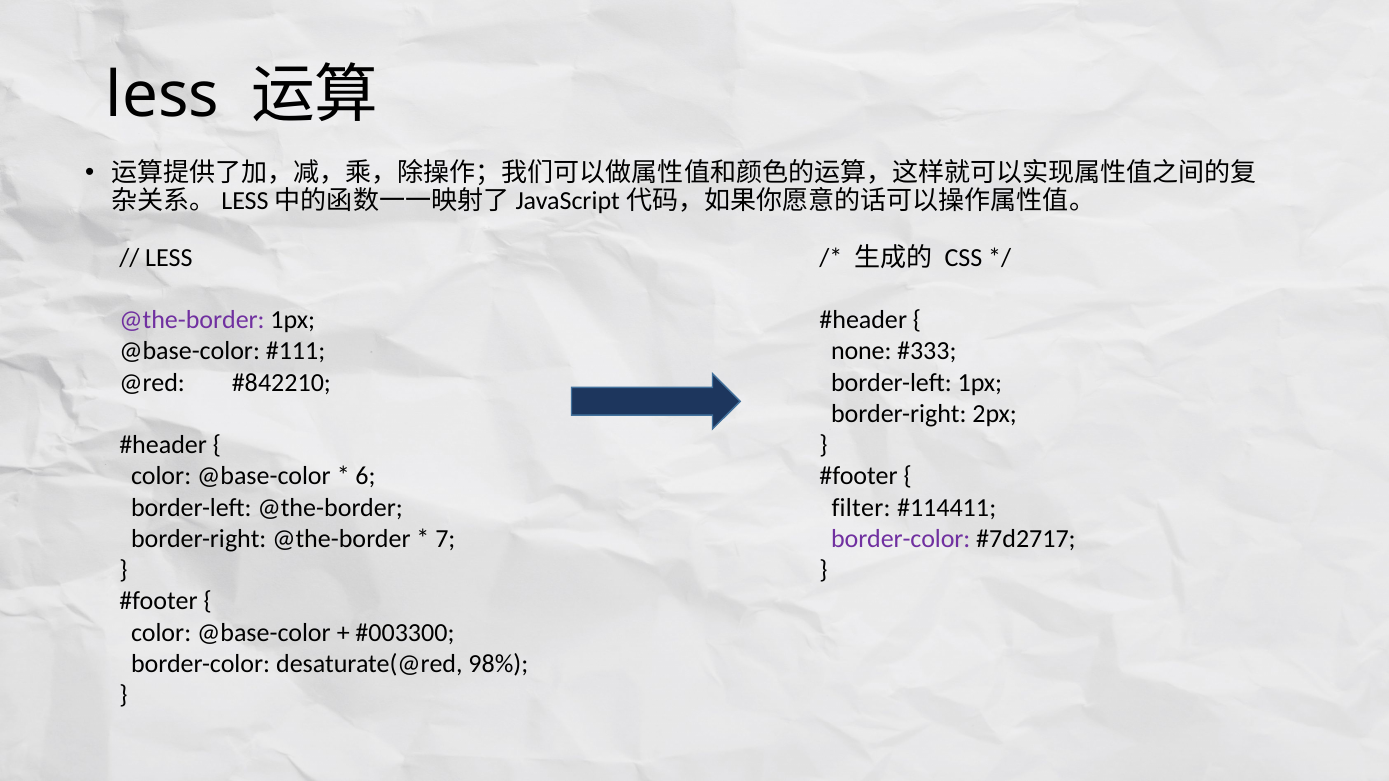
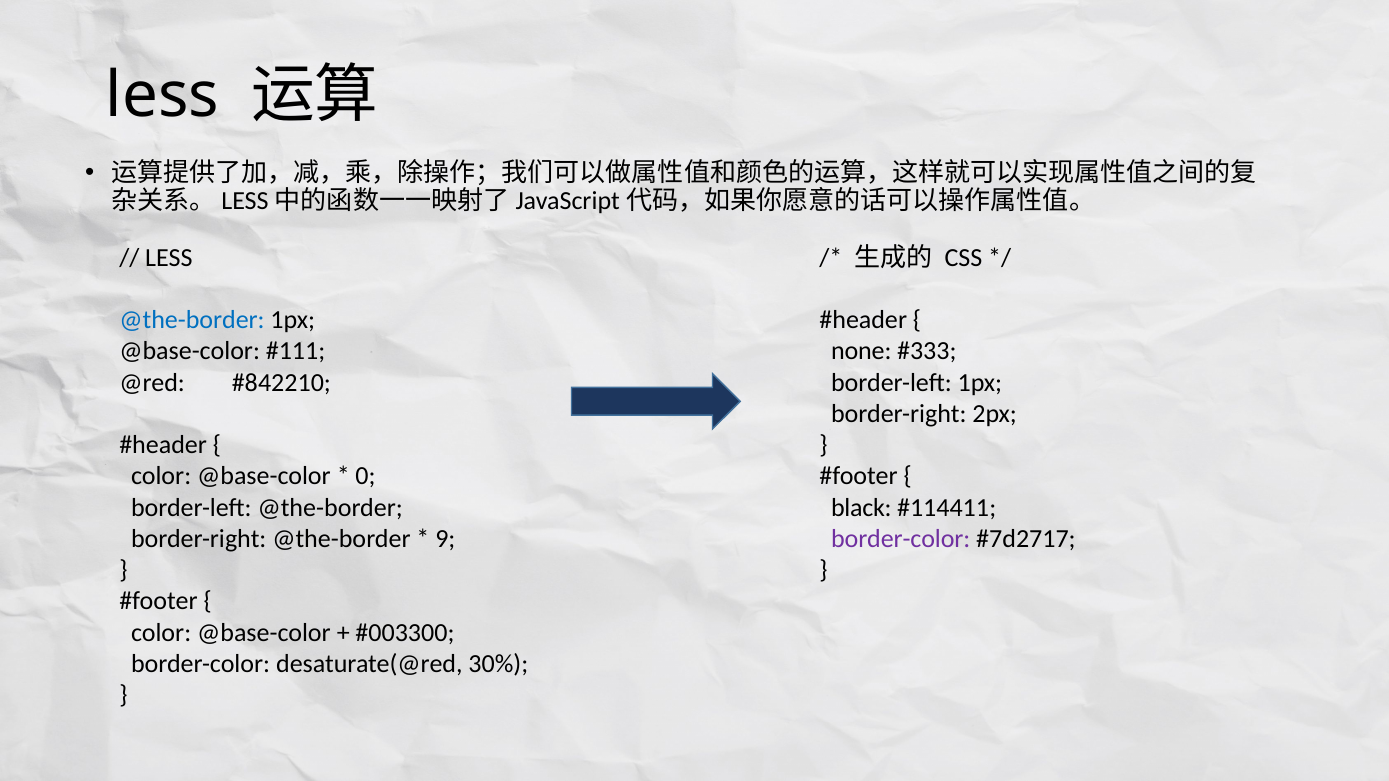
@the-border colour: purple -> blue (192, 320)
6: 6 -> 0 (366, 476)
filter: filter -> black (861, 508)
7: 7 -> 9 (445, 539)
98%: 98% -> 30% (498, 664)
